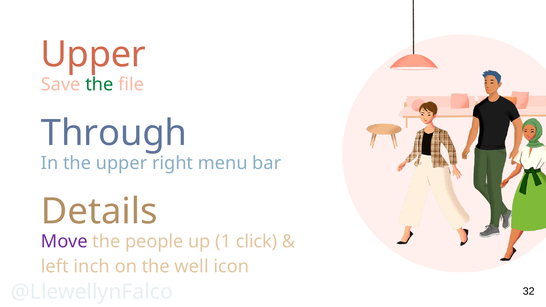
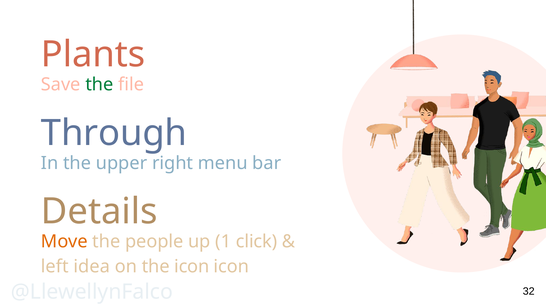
Upper: Upper -> Plants (93, 55)
Move colour: purple -> orange (64, 242)
inch: inch -> idea (92, 267)
the well: well -> icon (192, 267)
